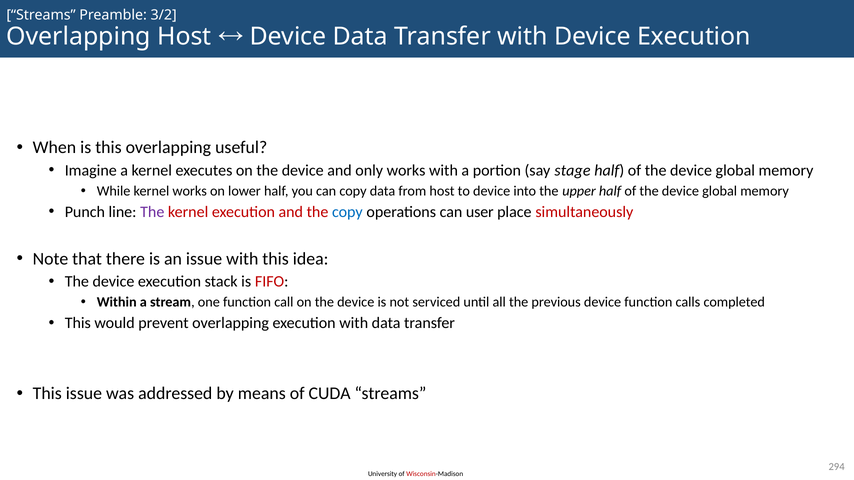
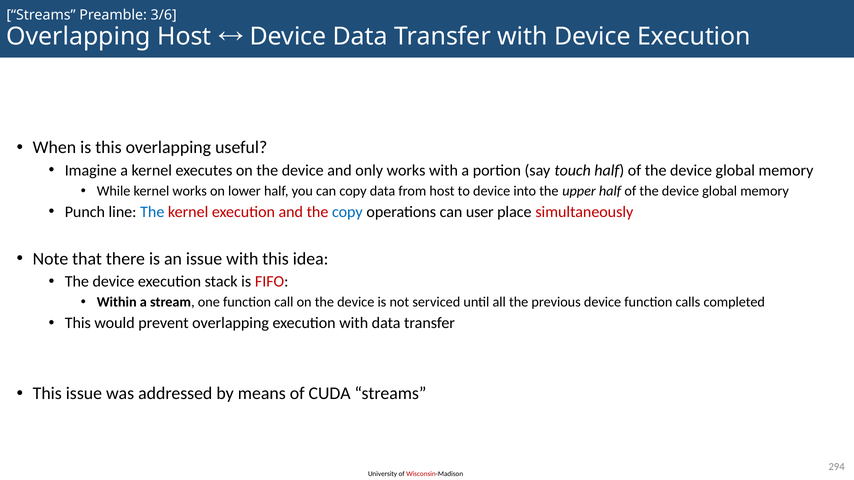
3/2: 3/2 -> 3/6 (164, 15)
stage: stage -> touch (573, 170)
The colour: purple -> blue (152, 212)
